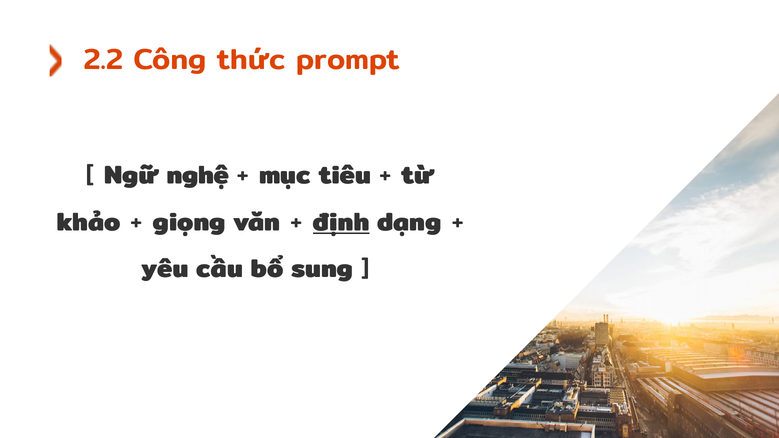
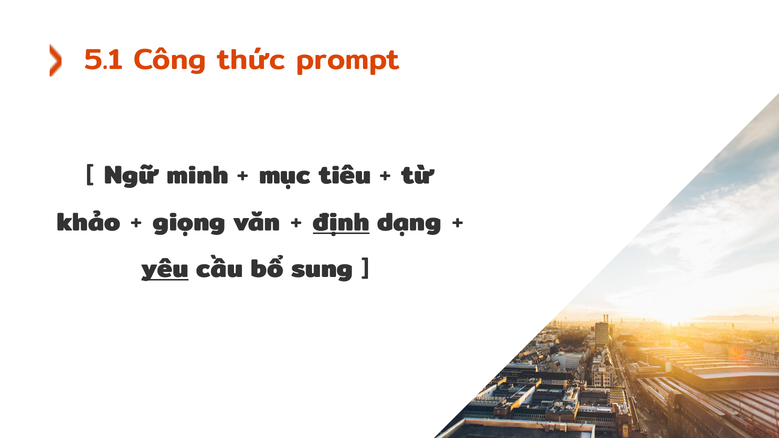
2.2: 2.2 -> 5.1 (103, 60)
nghệ: nghệ -> minh (198, 175)
yêu underline: none -> present (165, 269)
